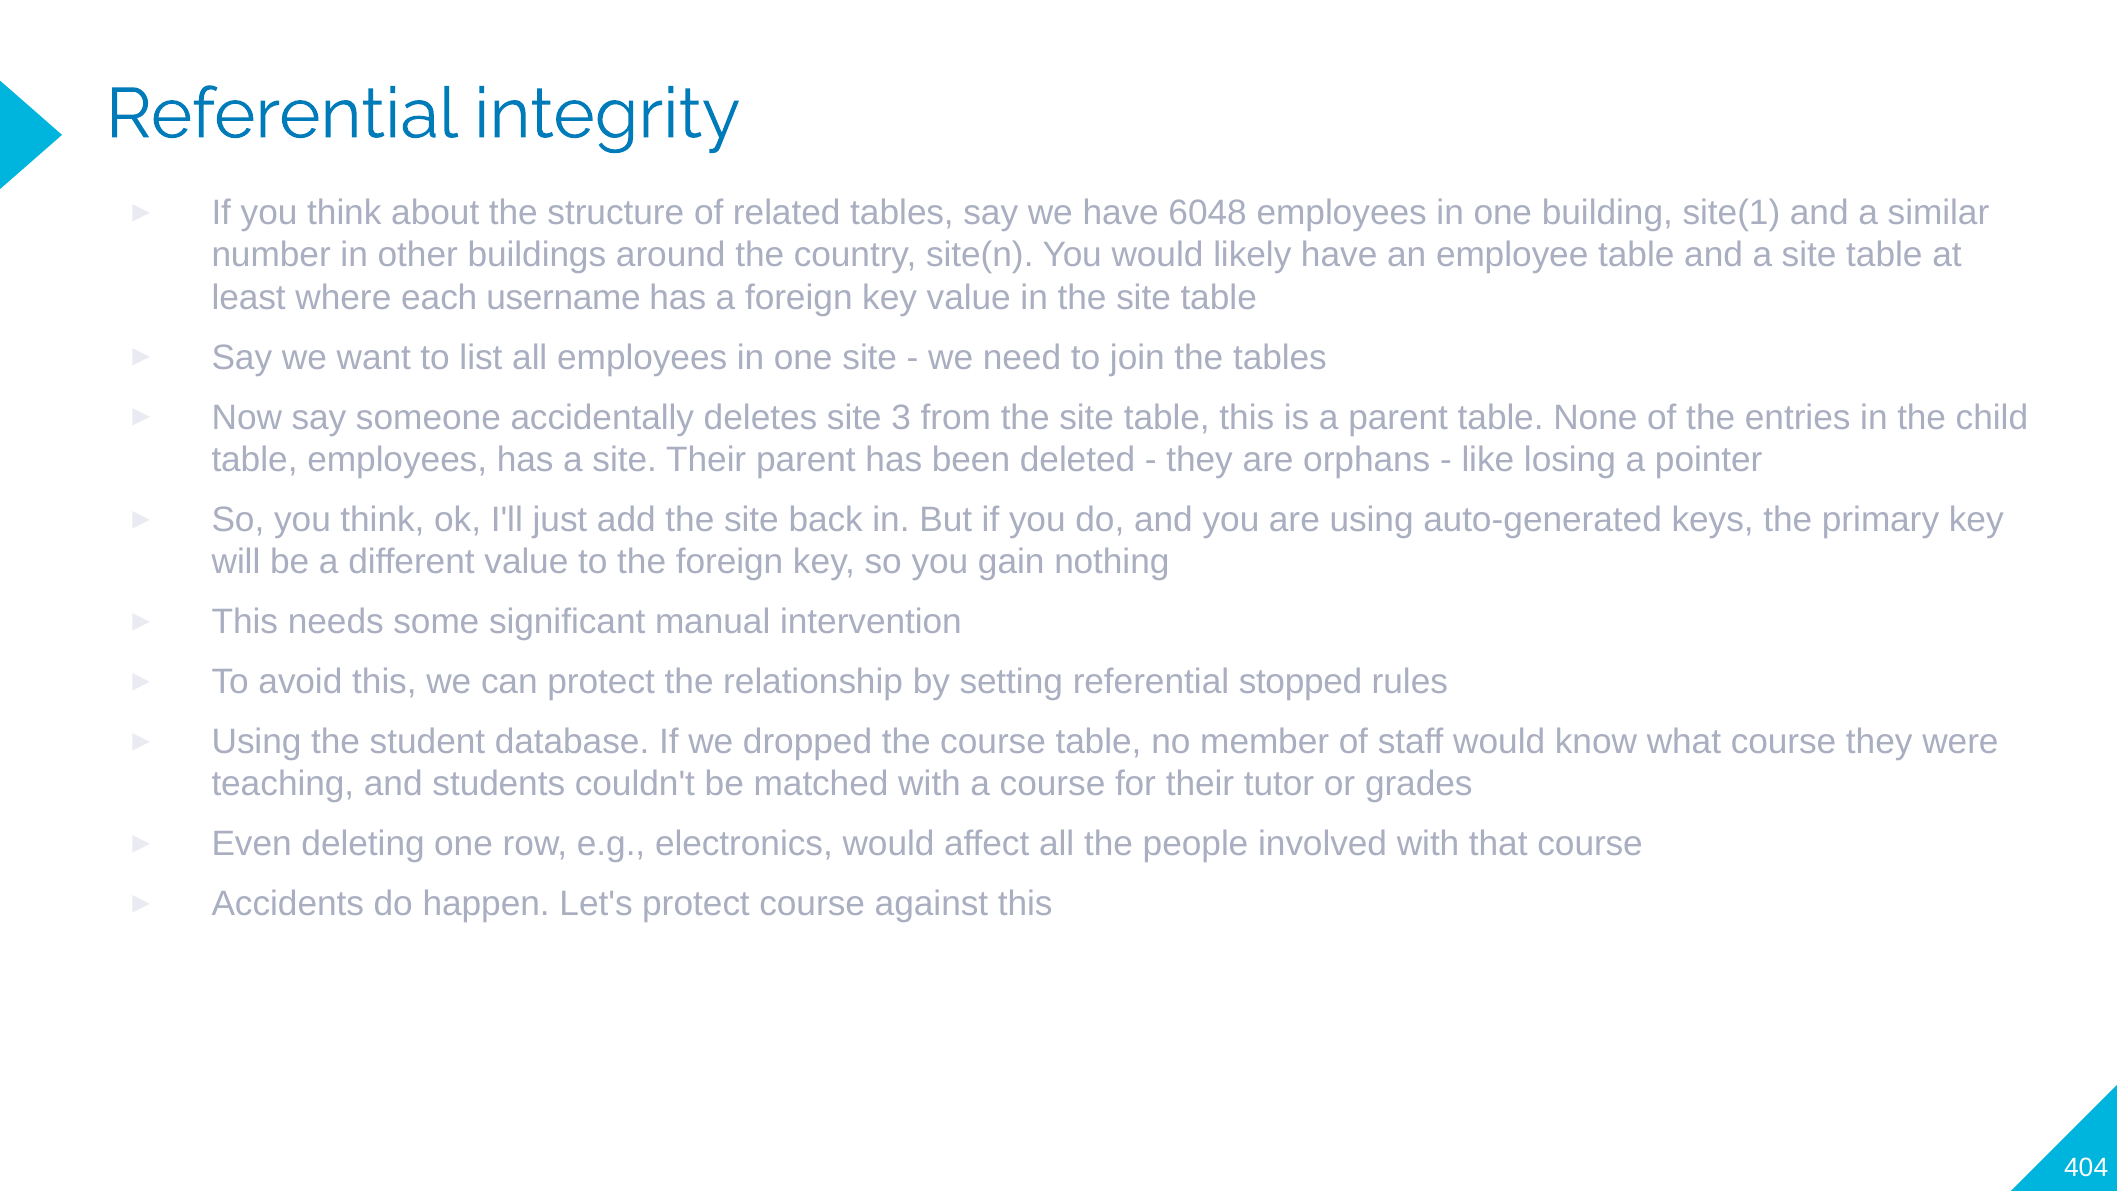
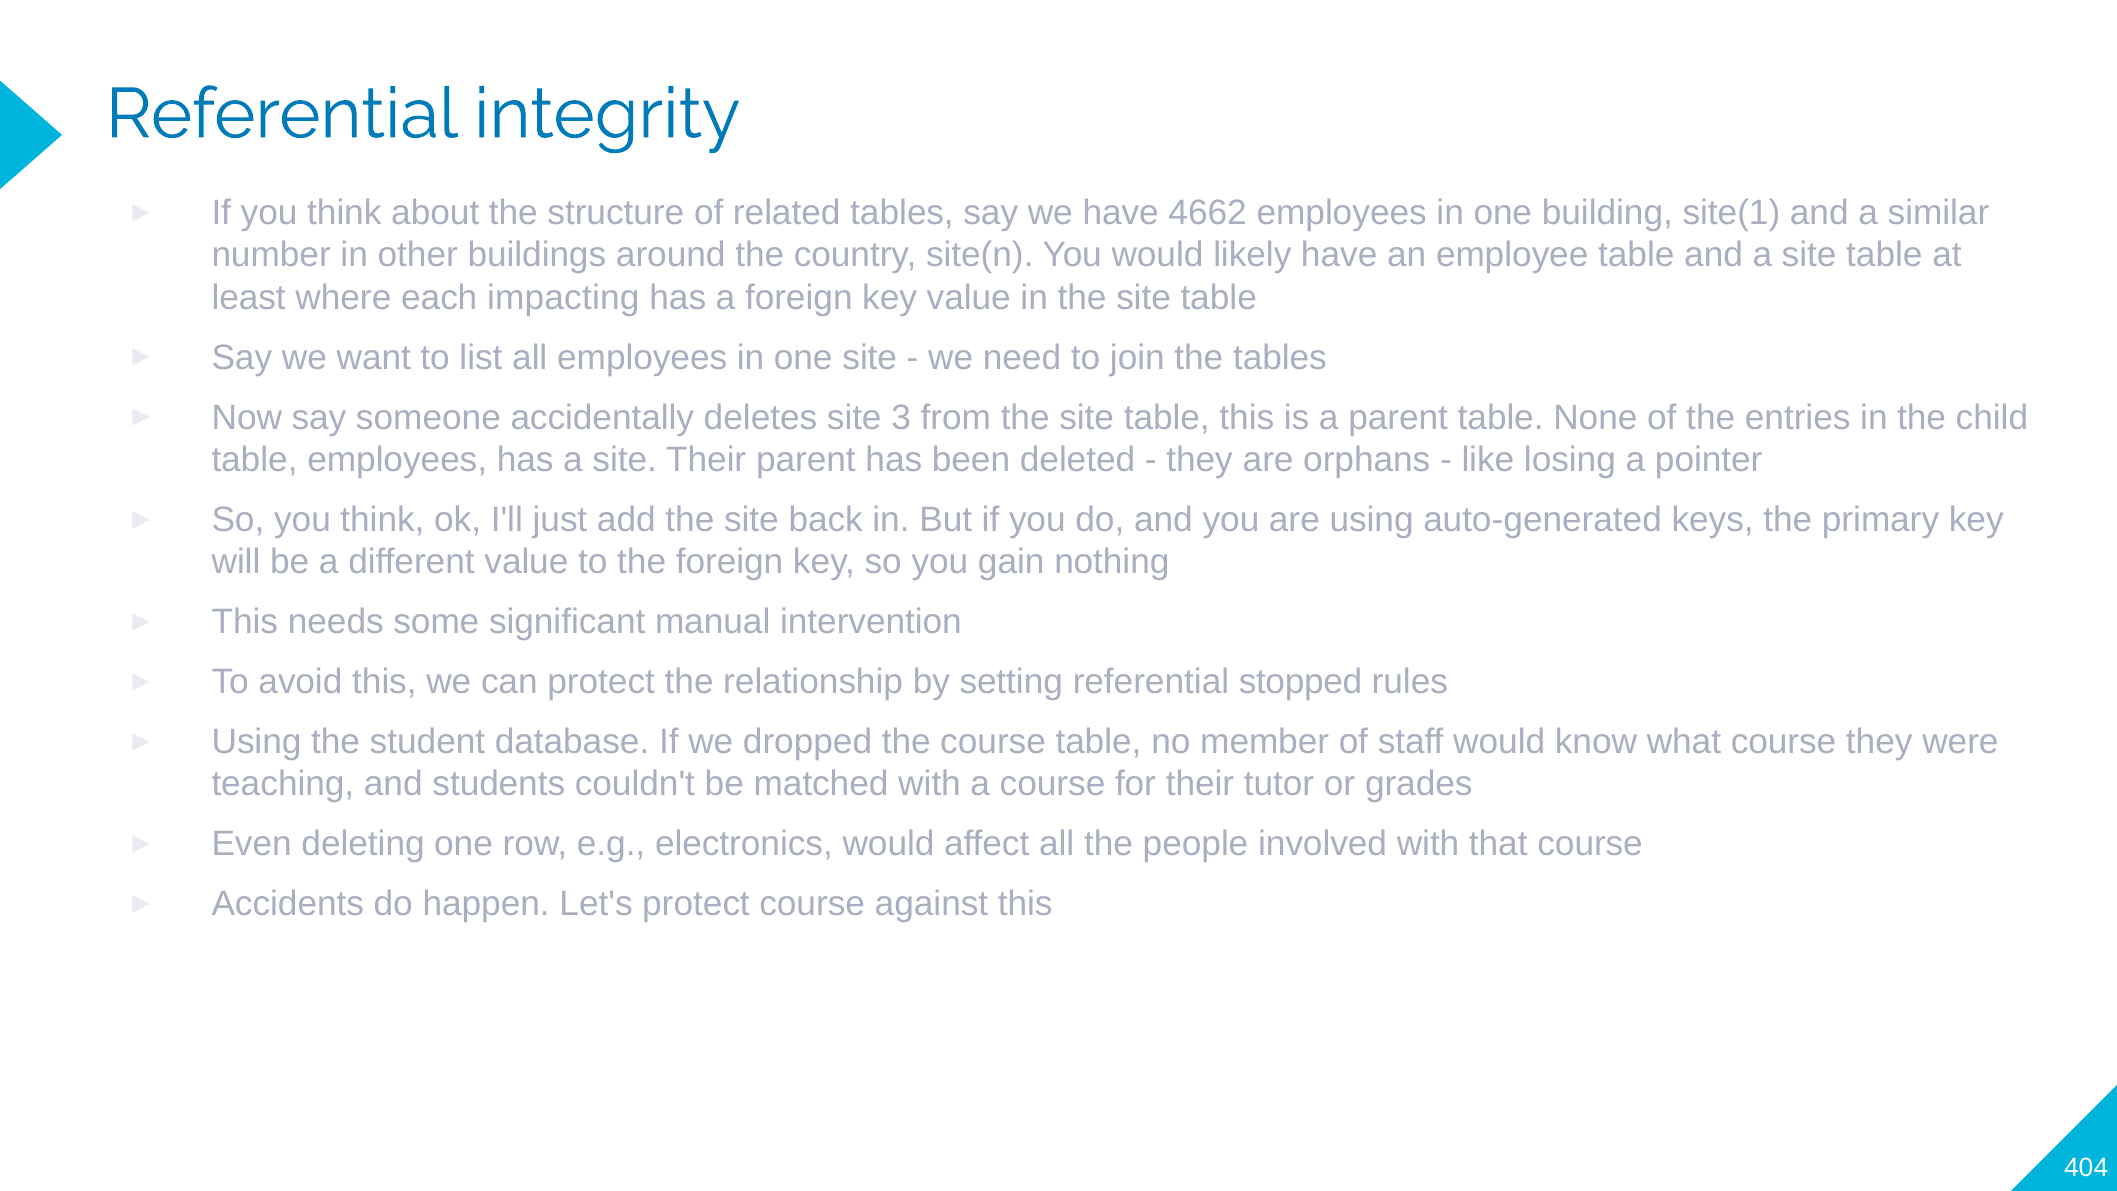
6048: 6048 -> 4662 (1208, 213)
username: username -> impacting (563, 297)
